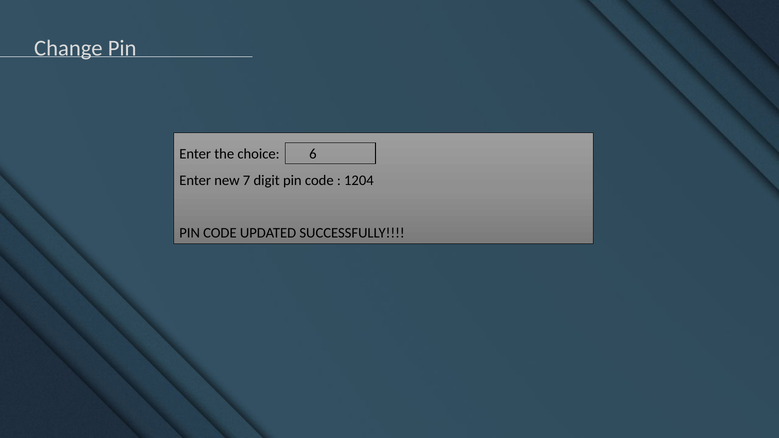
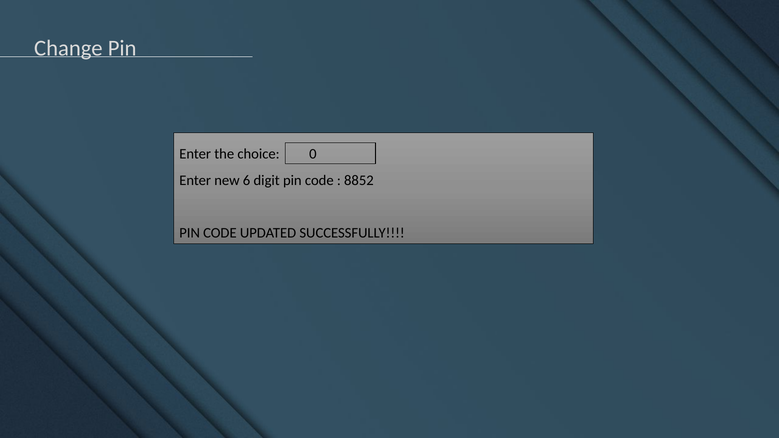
6: 6 -> 0 (313, 154)
7: 7 -> 6 (247, 180)
1204: 1204 -> 8852 (359, 180)
